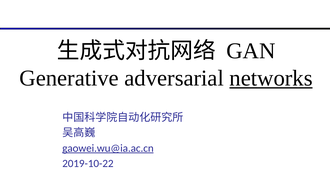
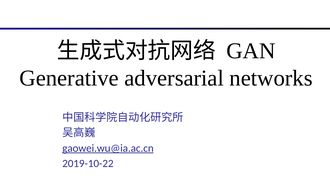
networks underline: present -> none (271, 78)
